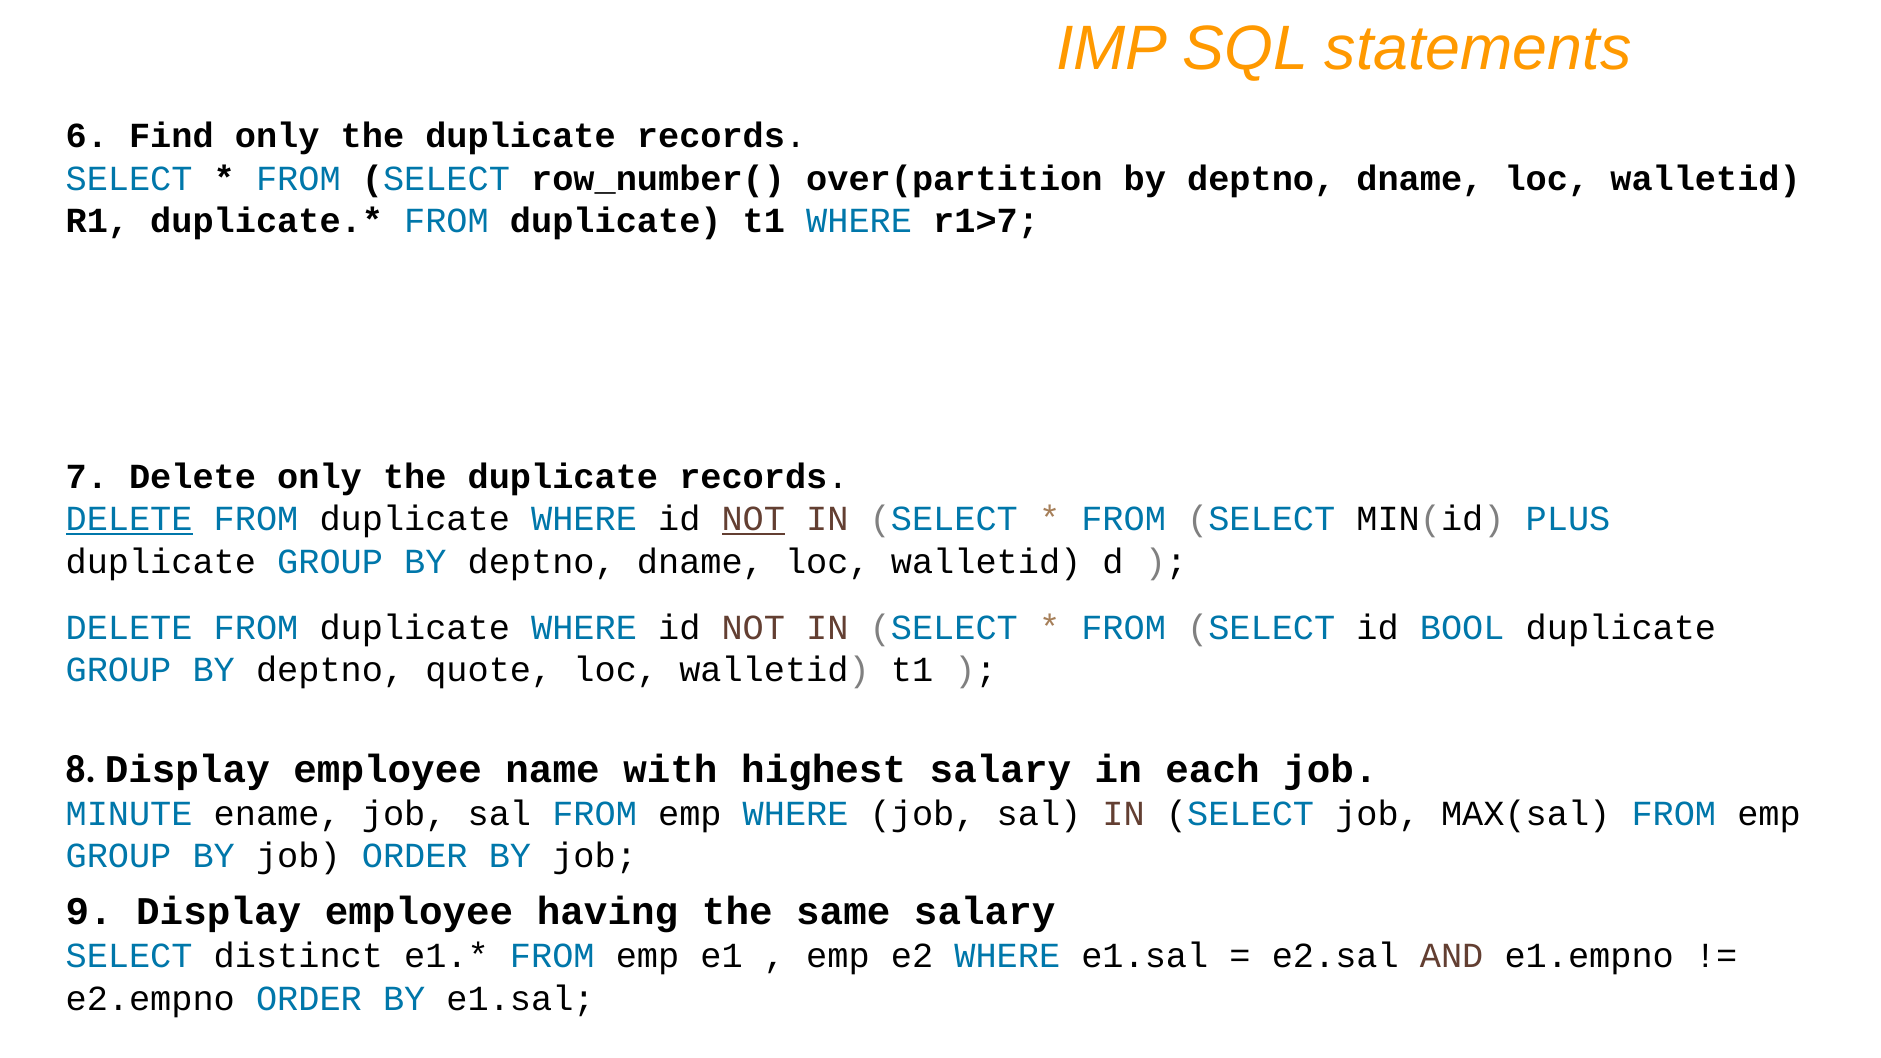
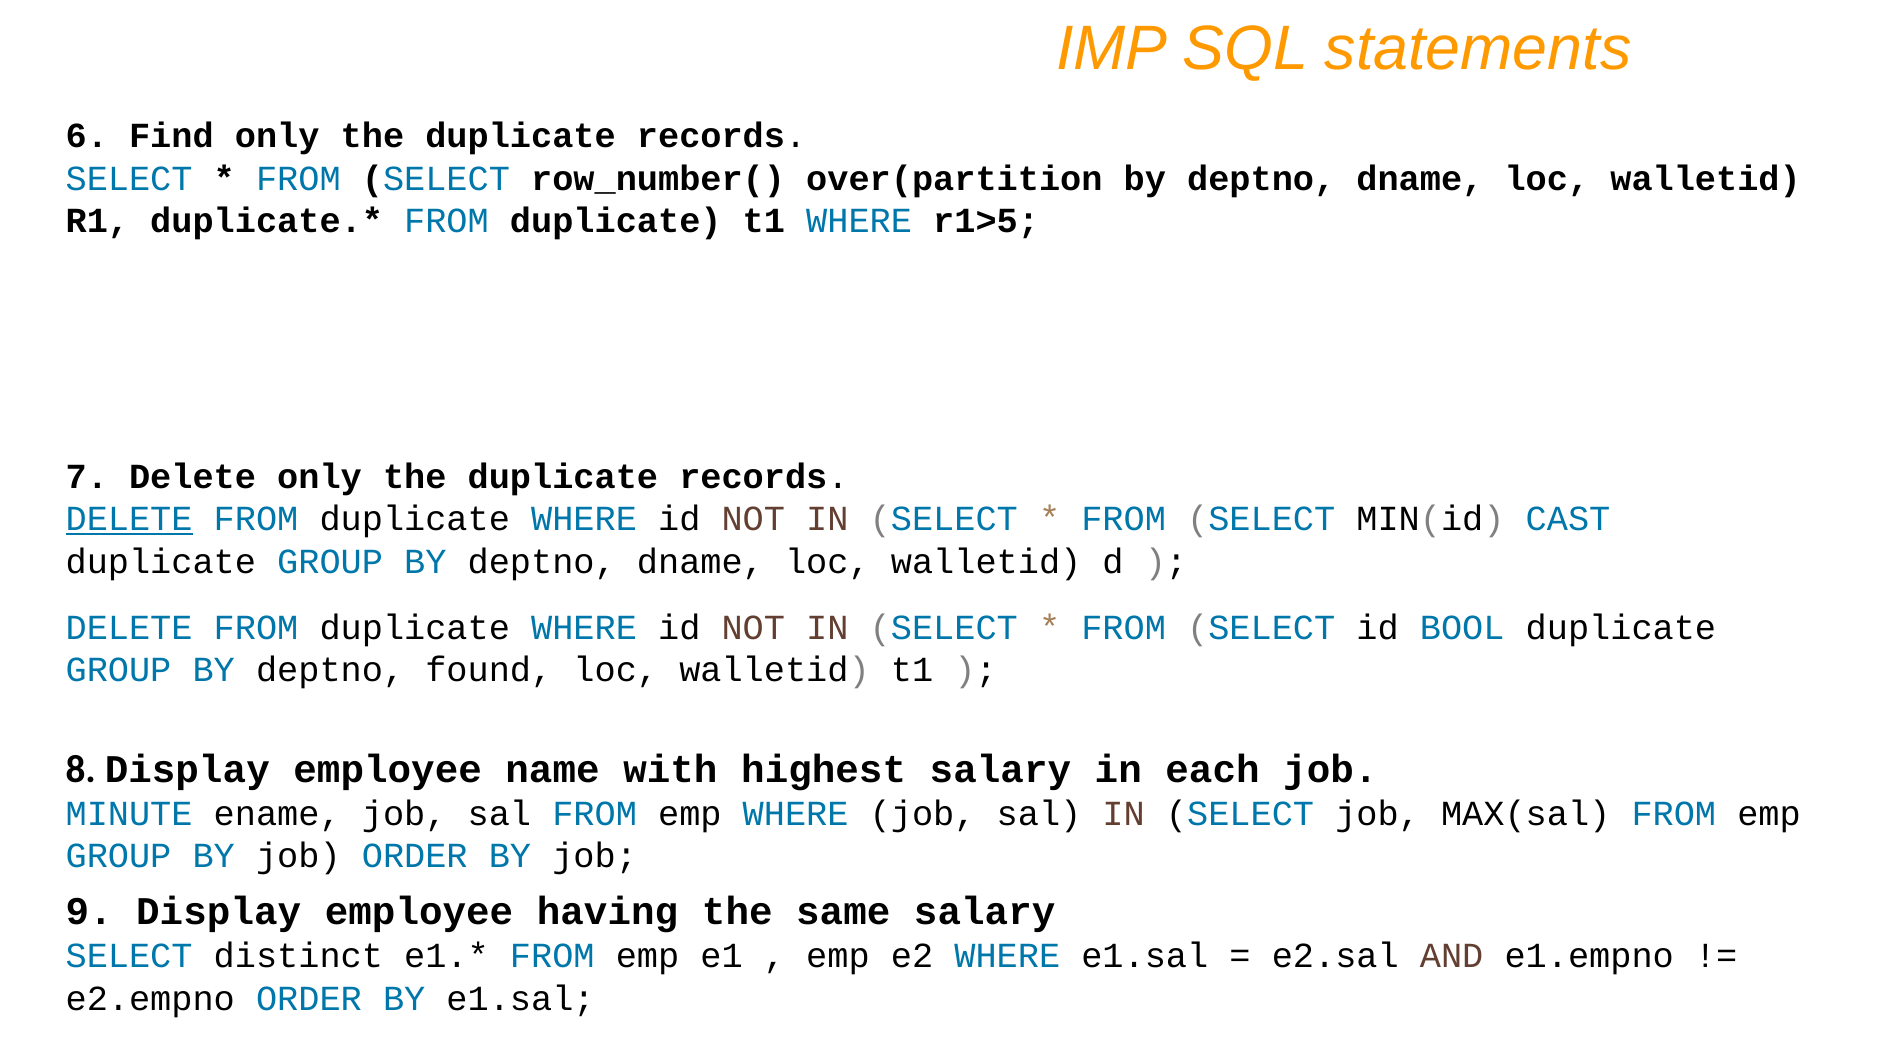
r1>7: r1>7 -> r1>5 (986, 221)
NOT underline: present -> none (753, 519)
PLUS: PLUS -> CAST (1568, 519)
quote: quote -> found (489, 670)
